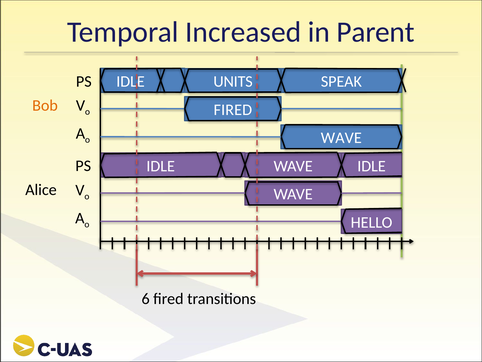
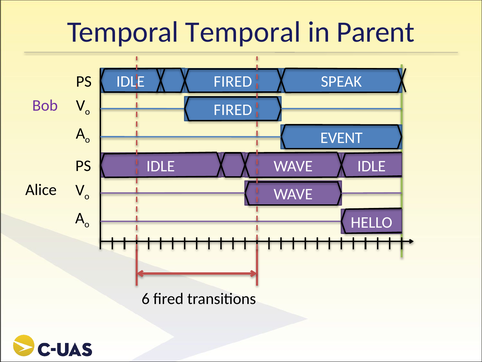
Temporal Increased: Increased -> Temporal (243, 32)
UNITS: UNITS -> FIRED (233, 82)
Bob colour: orange -> purple (45, 105)
WAVE: WAVE -> EVENT (341, 138)
